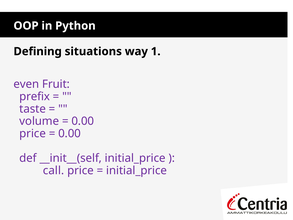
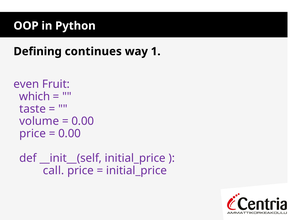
situations: situations -> continues (93, 51)
prefix: prefix -> which (35, 96)
